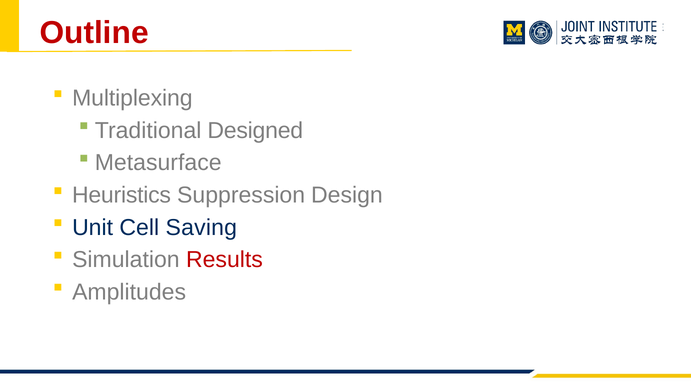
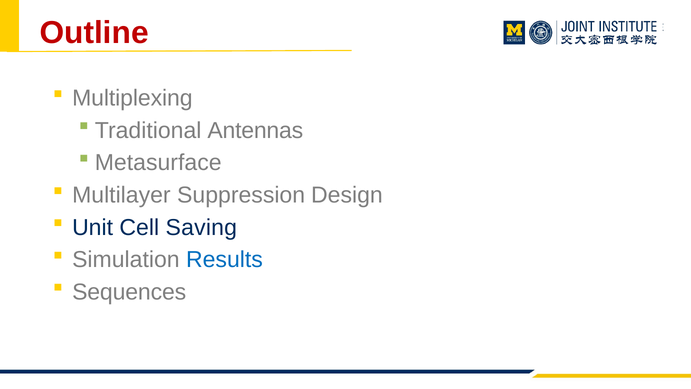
Designed: Designed -> Antennas (255, 130)
Heuristics: Heuristics -> Multilayer (121, 195)
Results colour: red -> blue (224, 260)
Amplitudes: Amplitudes -> Sequences (129, 292)
